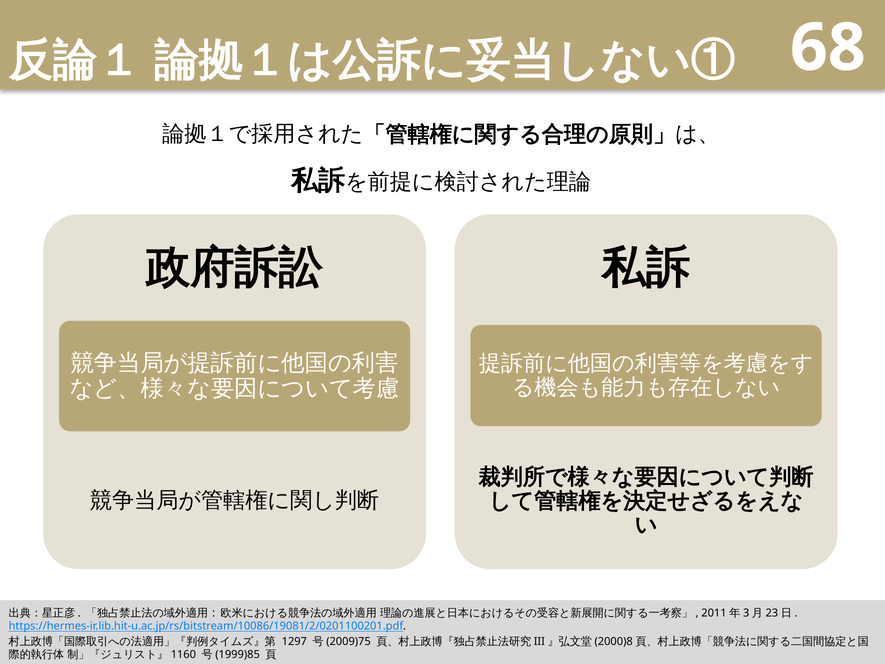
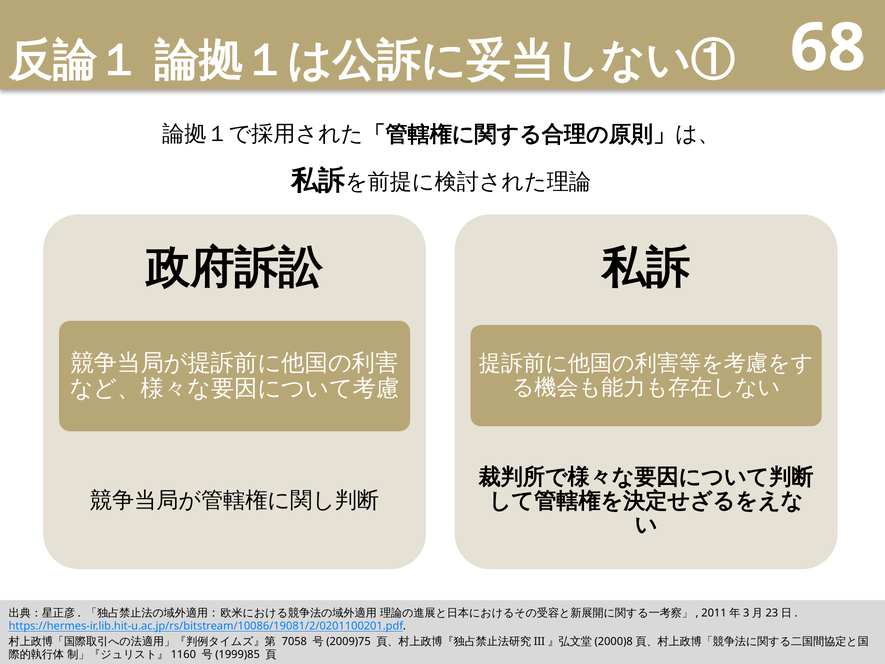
1297: 1297 -> 7058 (294, 641)
